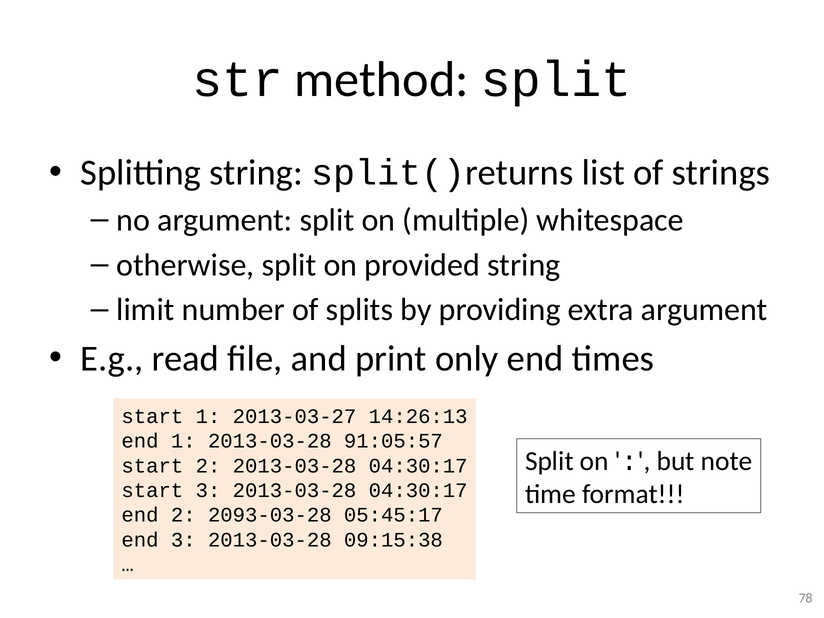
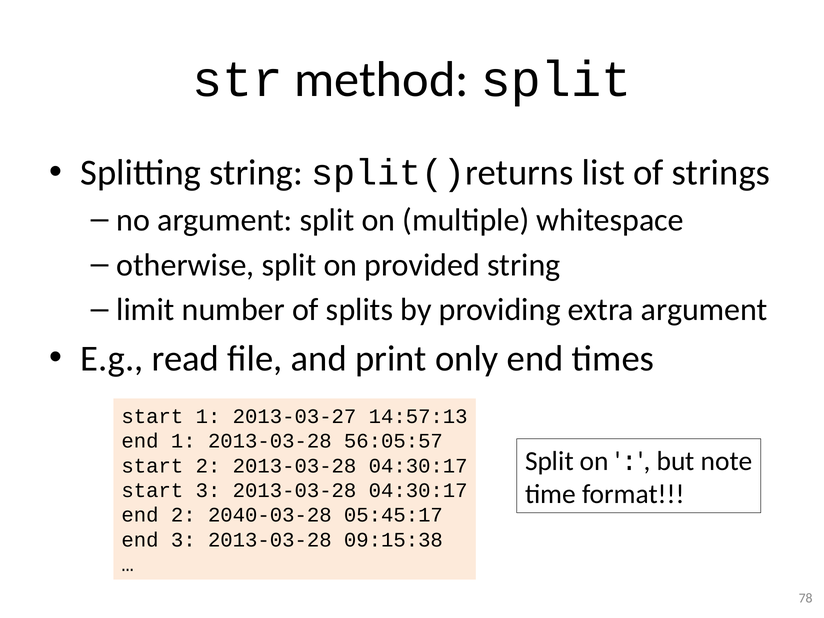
14:26:13: 14:26:13 -> 14:57:13 (418, 416)
91:05:57: 91:05:57 -> 56:05:57 (393, 441)
2093-03-28: 2093-03-28 -> 2040-03-28 (270, 515)
